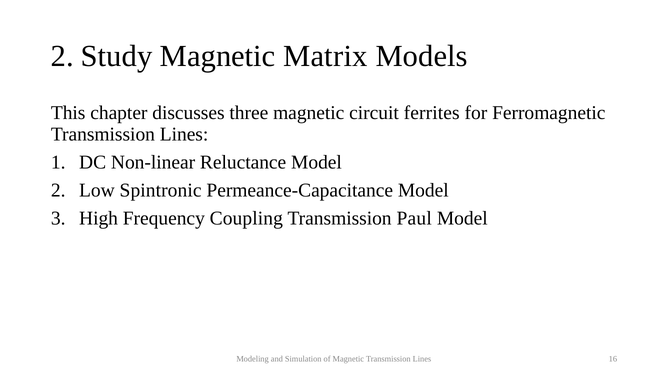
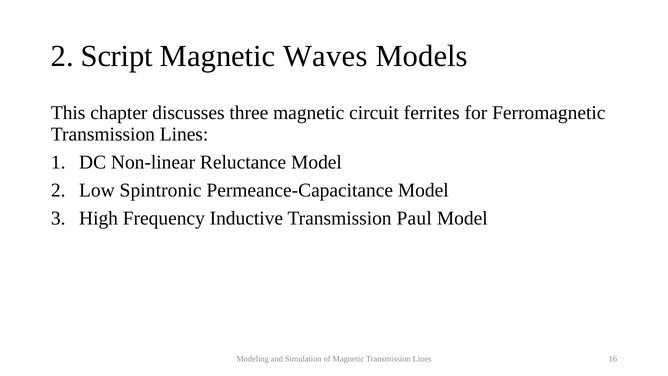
Study: Study -> Script (117, 56)
Matrix: Matrix -> Waves (325, 56)
Coupling: Coupling -> Inductive (246, 218)
